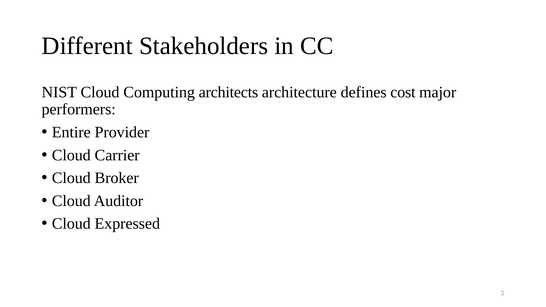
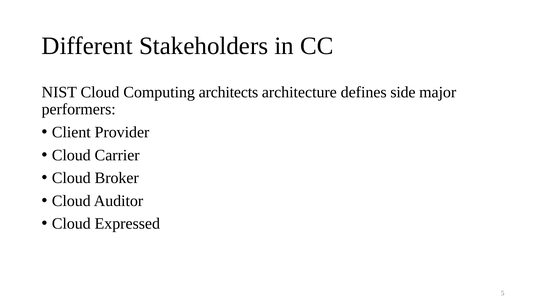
cost: cost -> side (403, 92)
Entire: Entire -> Client (71, 132)
